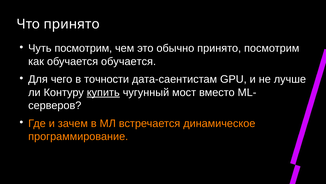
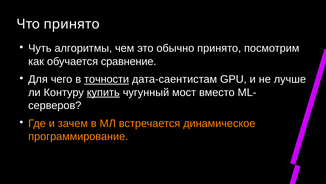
Чуть посмотрим: посмотрим -> алгоритмы (83, 48)
обучается обучается: обучается -> сравнение (129, 61)
точности underline: none -> present (107, 79)
